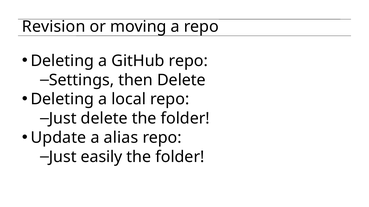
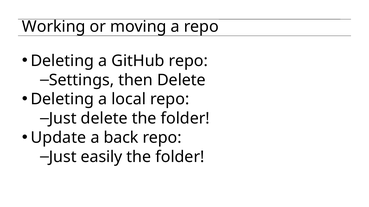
Revision: Revision -> Working (54, 27)
alias: alias -> back (121, 138)
